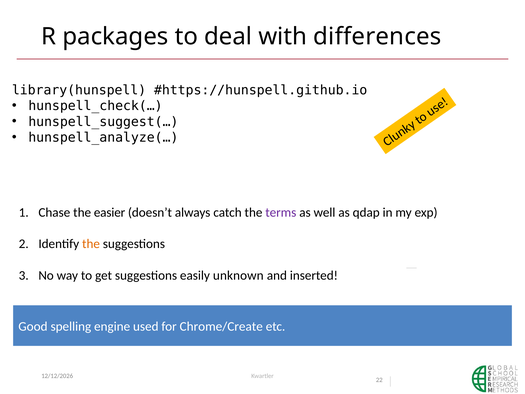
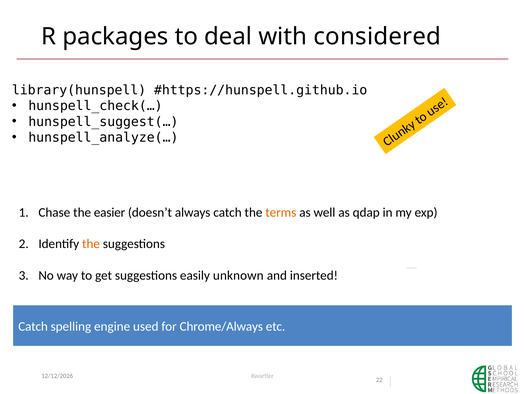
differences: differences -> considered (377, 36)
terms colour: purple -> orange (281, 212)
Good: Good -> Catch (33, 326)
Chrome/Create: Chrome/Create -> Chrome/Always (221, 326)
